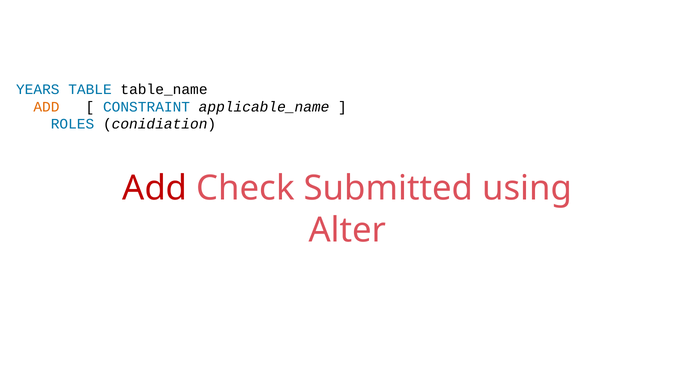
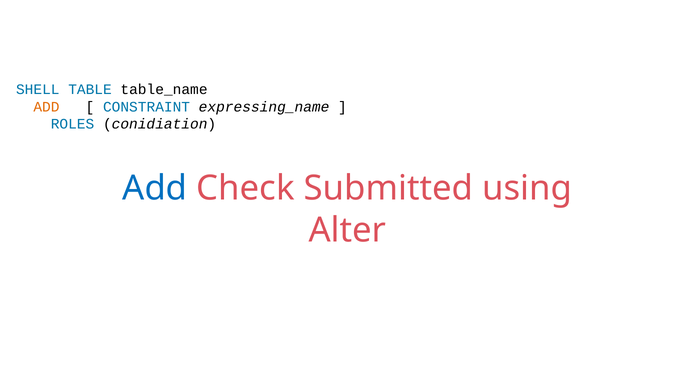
YEARS: YEARS -> SHELL (38, 89)
applicable_name: applicable_name -> expressing_name (264, 107)
Add colour: red -> blue (155, 188)
